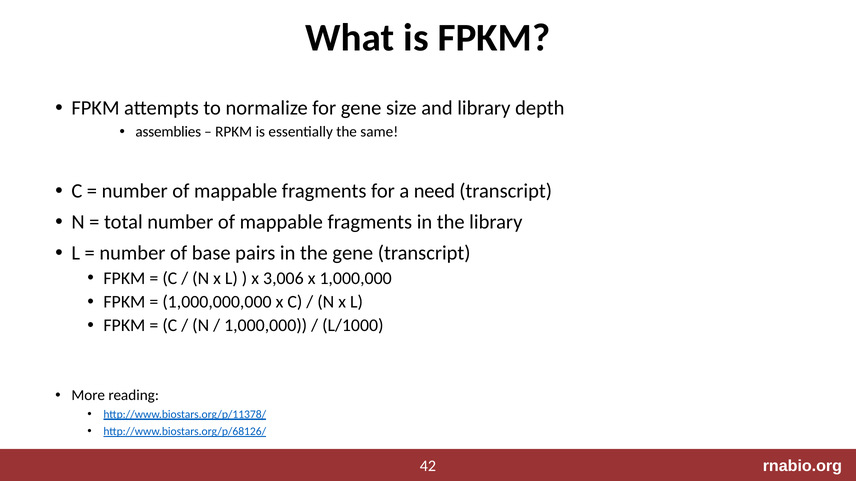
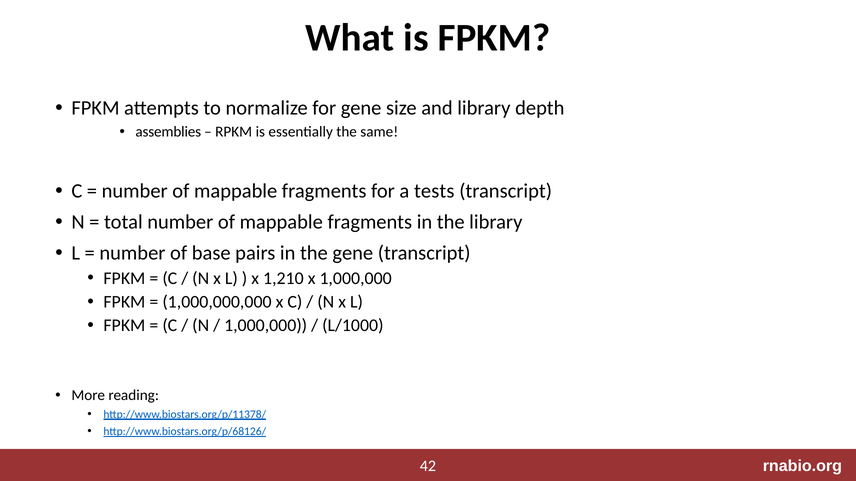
need: need -> tests (434, 191)
3,006: 3,006 -> 1,210 (283, 279)
